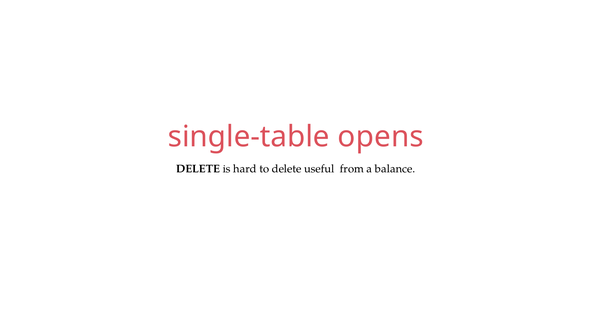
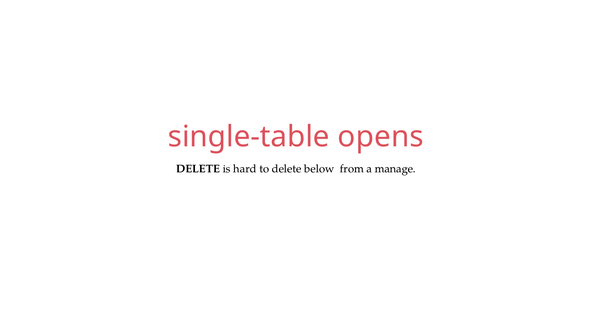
useful: useful -> below (319, 169)
balance: balance -> manage (395, 169)
